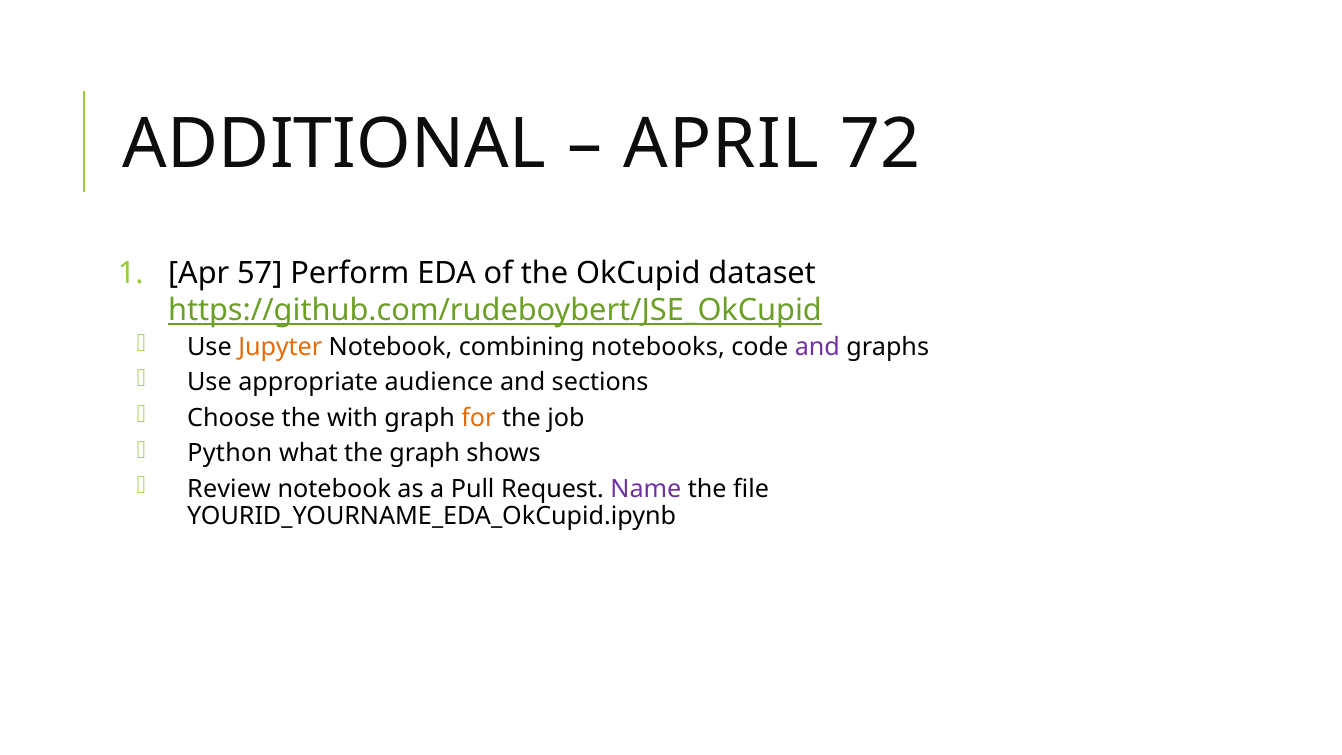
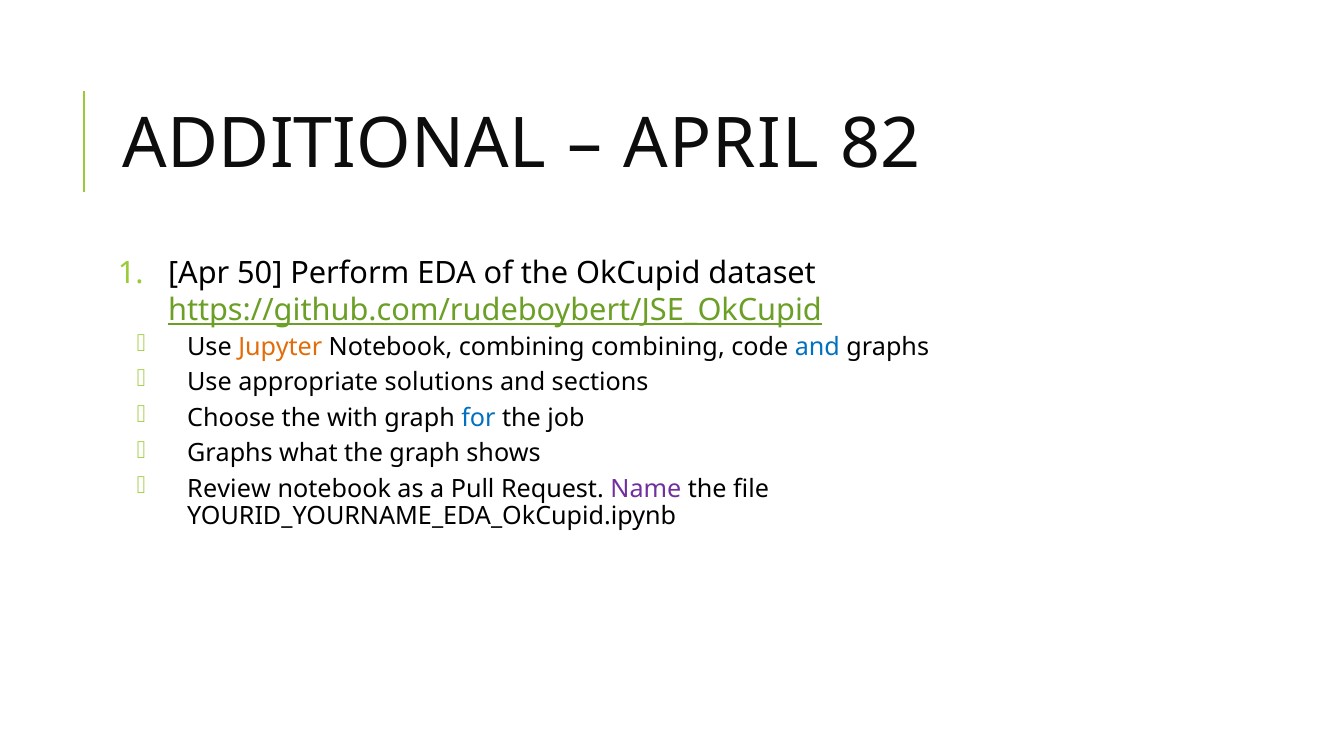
72: 72 -> 82 (881, 144)
57: 57 -> 50 (260, 273)
combining notebooks: notebooks -> combining (658, 347)
and colour: purple -> blue (817, 347)
audience: audience -> solutions (439, 382)
for colour: orange -> blue (478, 418)
Python: Python -> Graphs (230, 453)
